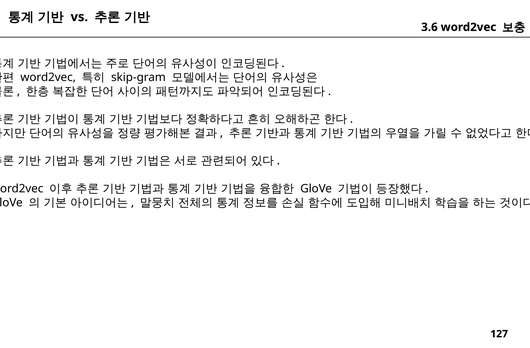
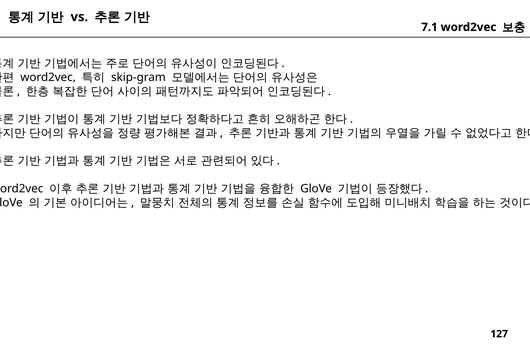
3.6: 3.6 -> 7.1 (429, 27)
